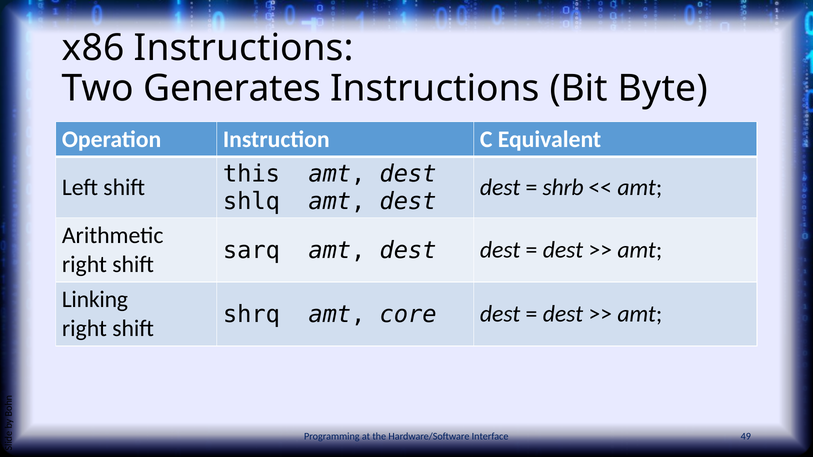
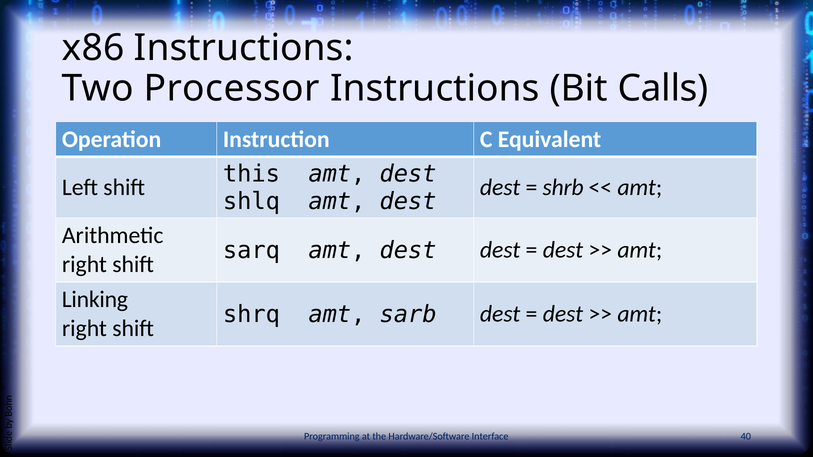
Generates: Generates -> Processor (232, 88)
Byte: Byte -> Calls (663, 88)
core: core -> sarb (408, 314)
49: 49 -> 40 (746, 437)
